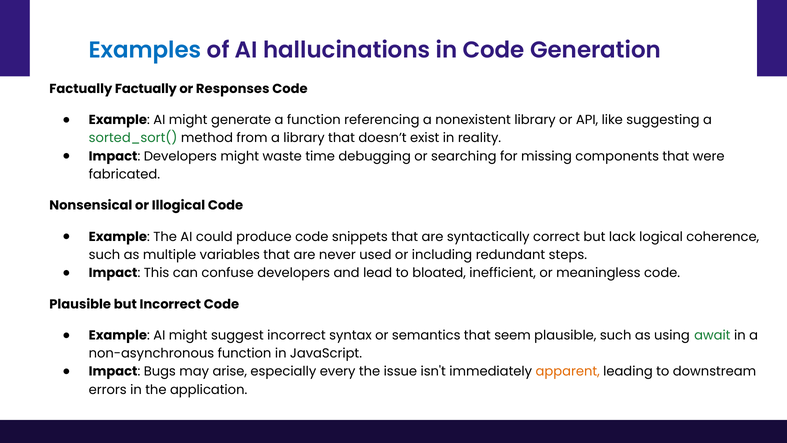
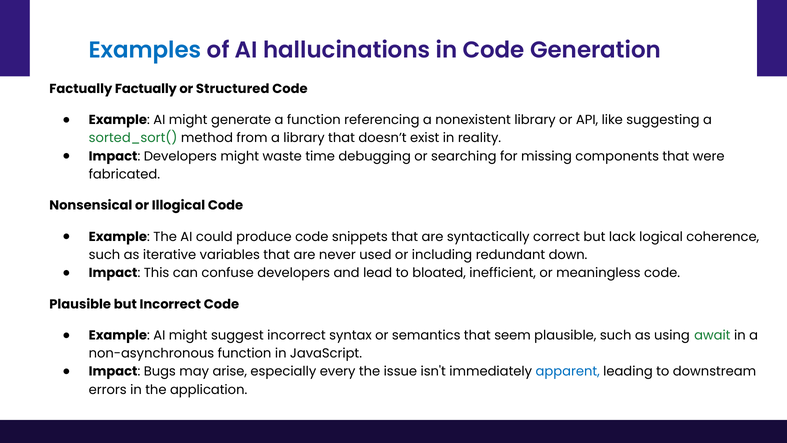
Responses: Responses -> Structured (233, 89)
multiple: multiple -> iterative (170, 255)
steps: steps -> down (568, 255)
apparent colour: orange -> blue (568, 371)
